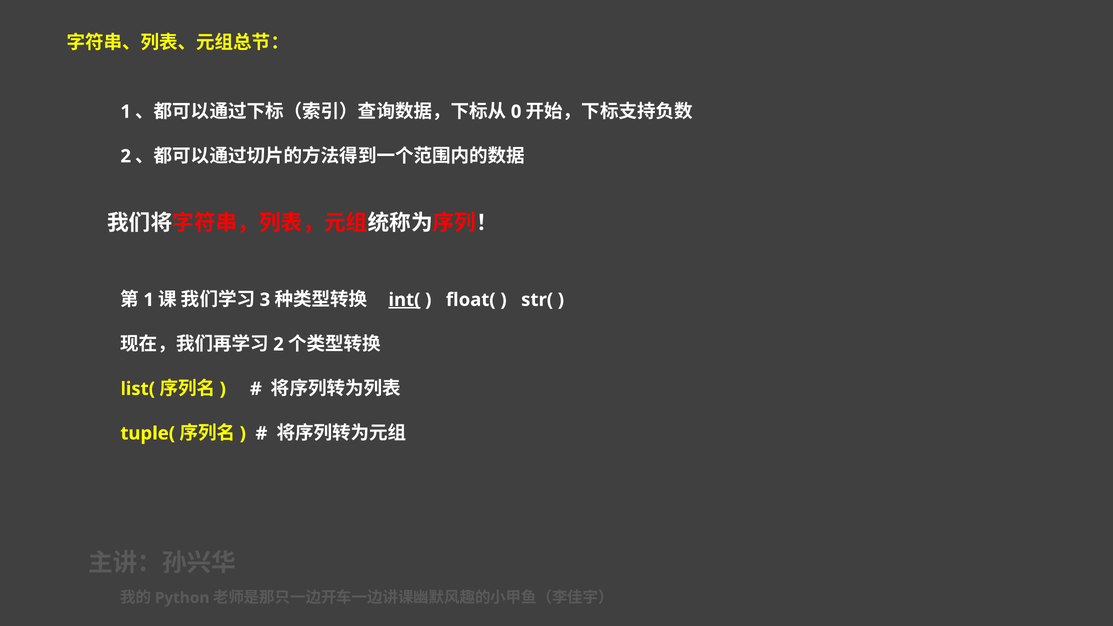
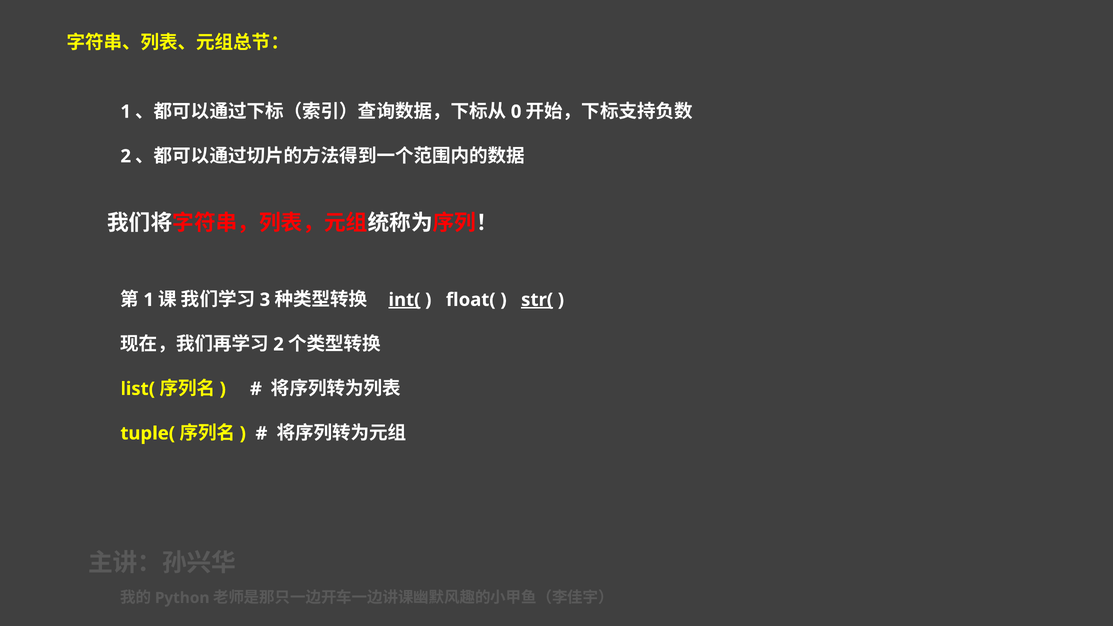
str( underline: none -> present (537, 300)
